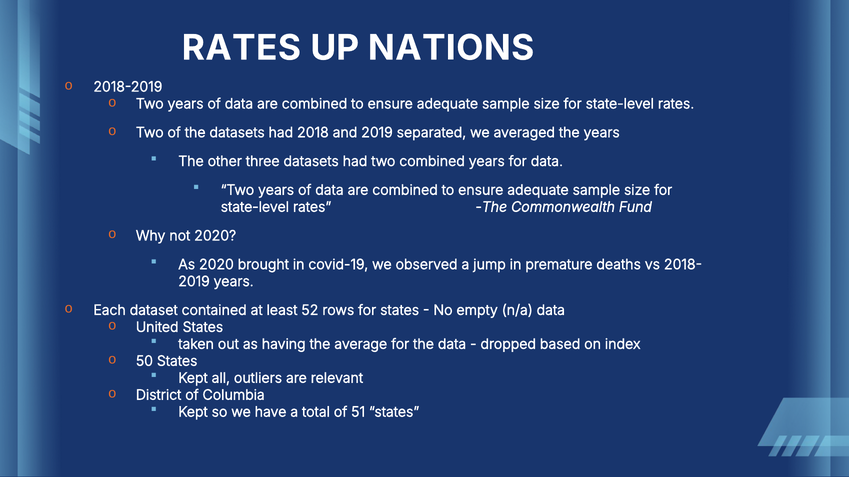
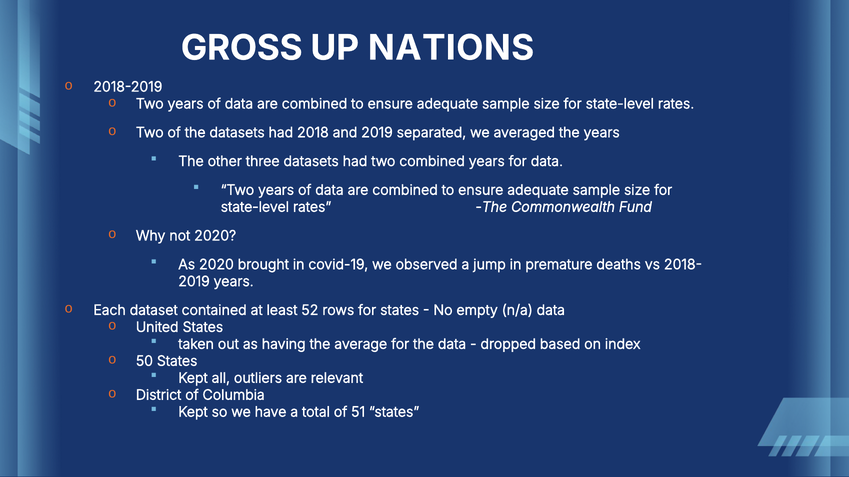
RATES: RATES -> GROSS (242, 48)
